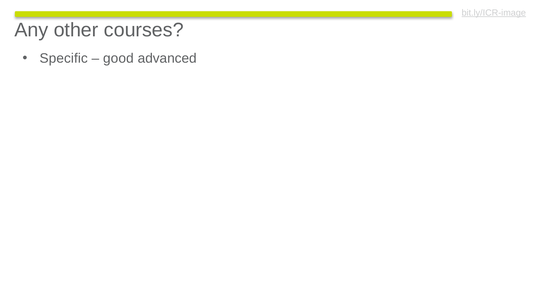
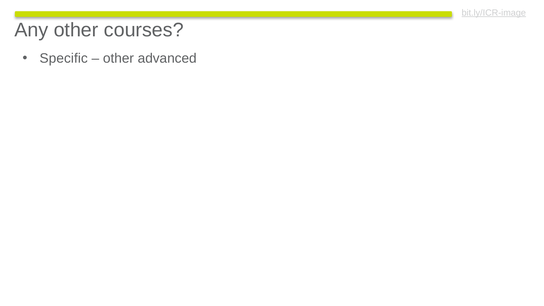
good: good -> other (118, 58)
